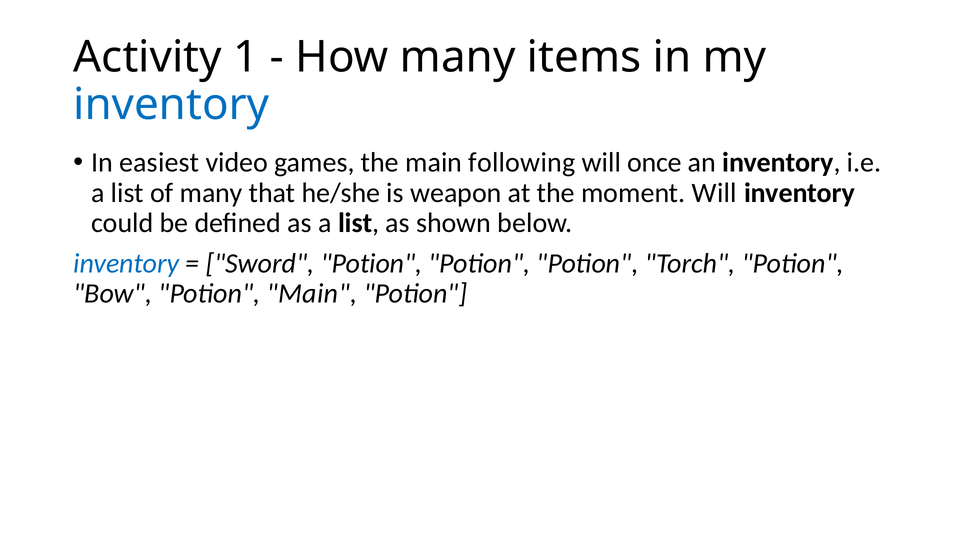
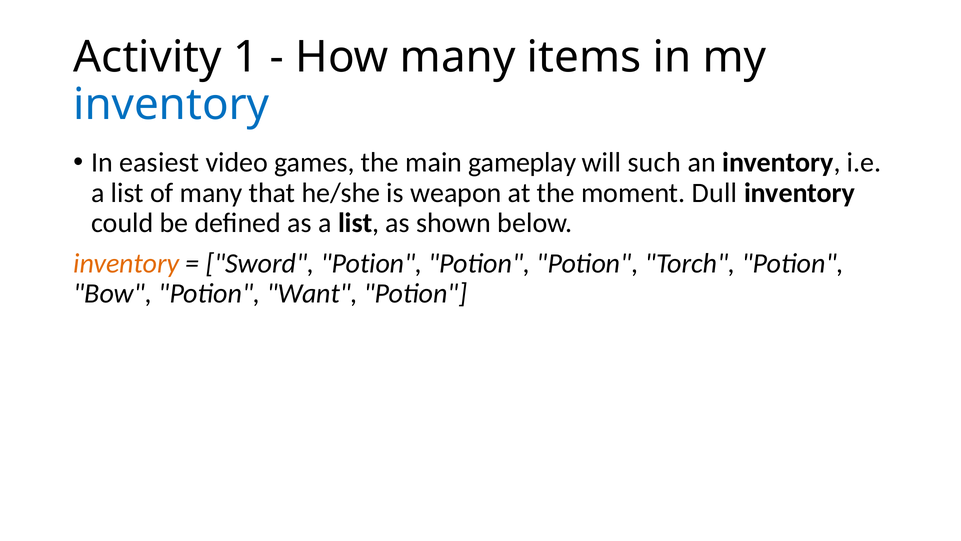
following: following -> gameplay (522, 162)
once: once -> such (654, 162)
moment Will: Will -> Dull (714, 193)
inventory colour: blue -> orange (126, 263)
Potion Main: Main -> Want (312, 293)
